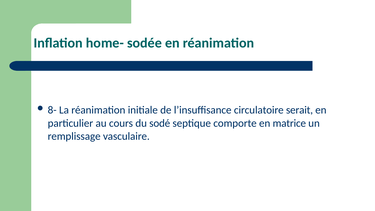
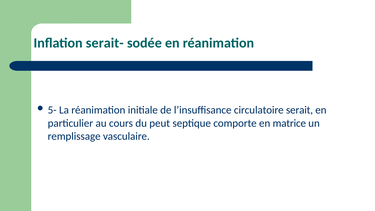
home-: home- -> serait- (105, 43)
8-: 8- -> 5- (52, 110)
sodé: sodé -> peut (160, 123)
